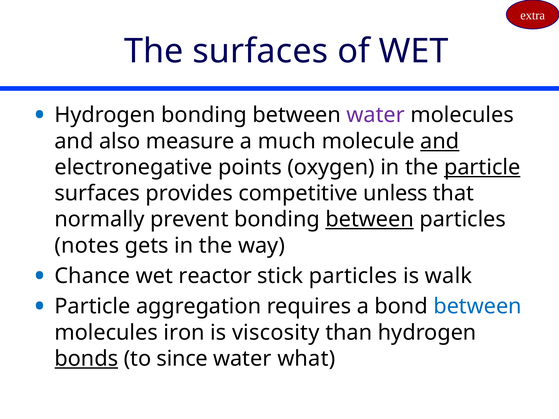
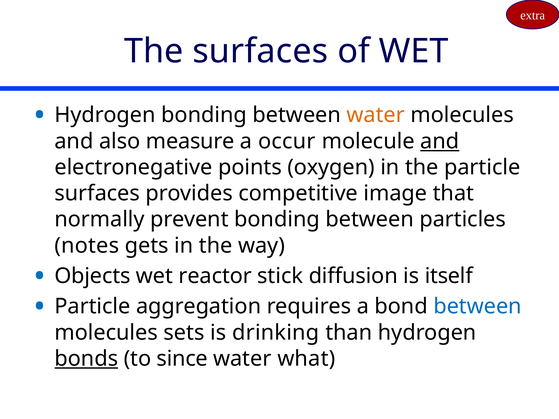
water colour: purple -> orange (376, 115)
much: much -> occur (287, 141)
particle underline: present -> none (482, 167)
unless: unless -> image (395, 193)
between underline: present -> none (370, 220)
Chance: Chance -> Objects (92, 276)
stick particles: particles -> diffusion (353, 276)
walk: walk -> itself (449, 276)
iron: iron -> sets (184, 333)
viscosity: viscosity -> drinking (276, 333)
